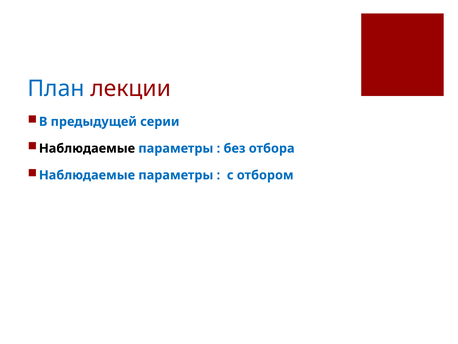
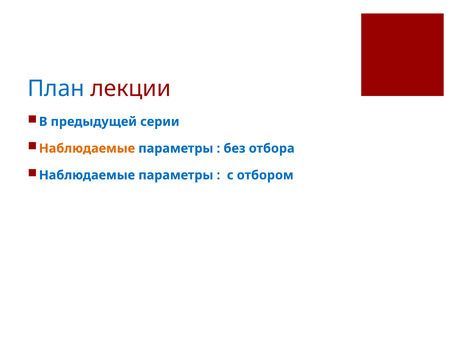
Наблюдаемые colour: black -> orange (87, 148)
